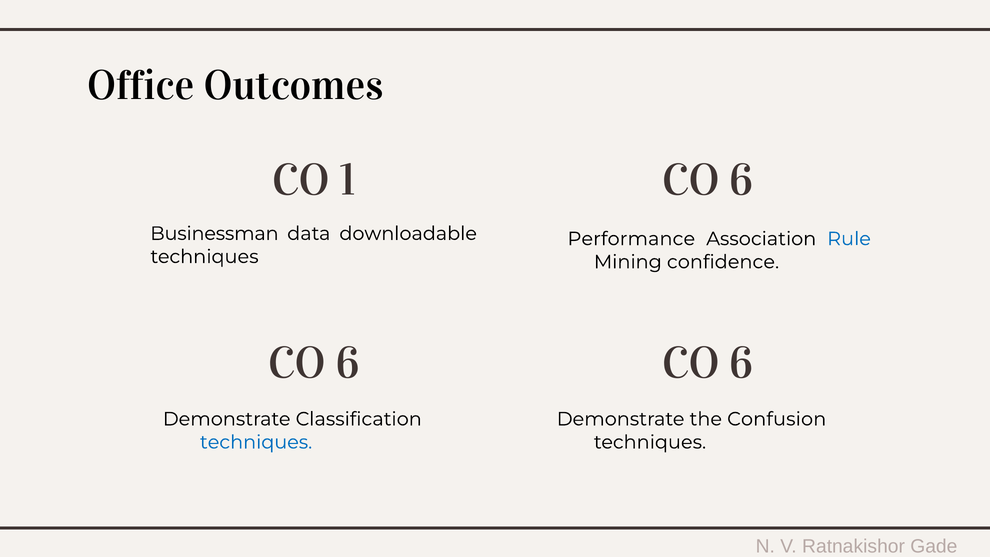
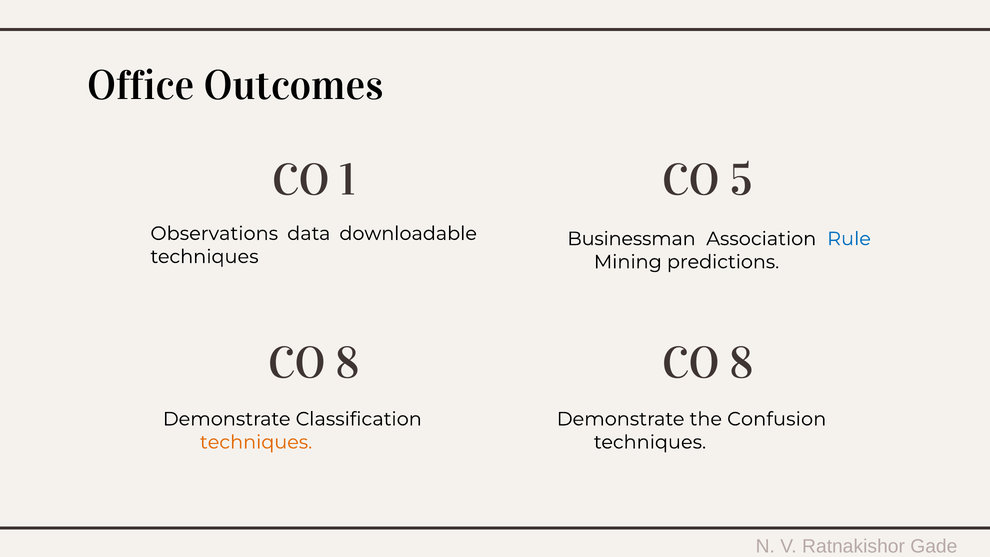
6: 6 -> 5 (741, 180)
Businessman: Businessman -> Observations (214, 234)
Performance: Performance -> Businessman (631, 239)
confidence: confidence -> predictions (723, 262)
6: 6 -> 8 (348, 363)
6: 6 -> 8 (742, 363)
techniques colour: blue -> orange (256, 442)
